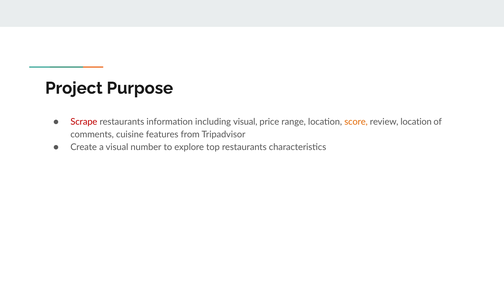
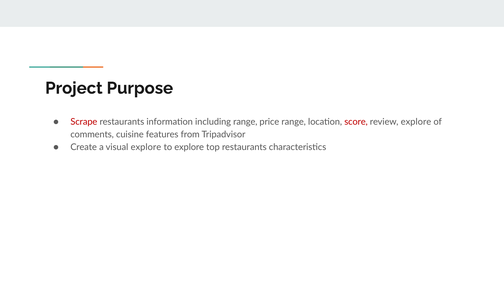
including visual: visual -> range (245, 122)
score colour: orange -> red (356, 122)
review location: location -> explore (416, 122)
visual number: number -> explore (146, 147)
